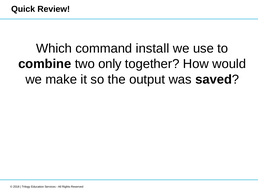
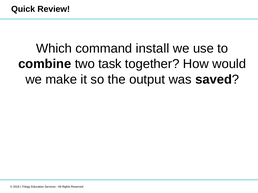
only: only -> task (110, 64)
